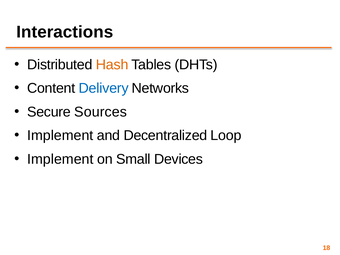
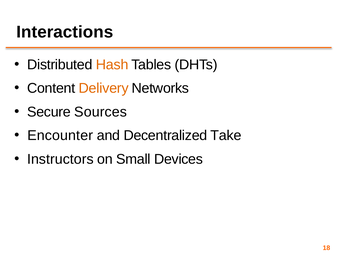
Delivery colour: blue -> orange (104, 88)
Implement: Implement -> Encounter (60, 136)
Loop: Loop -> Take (226, 136)
Implement: Implement -> Instructors (60, 159)
